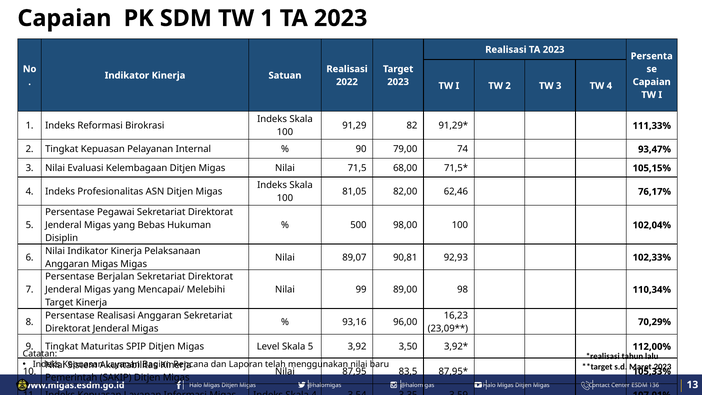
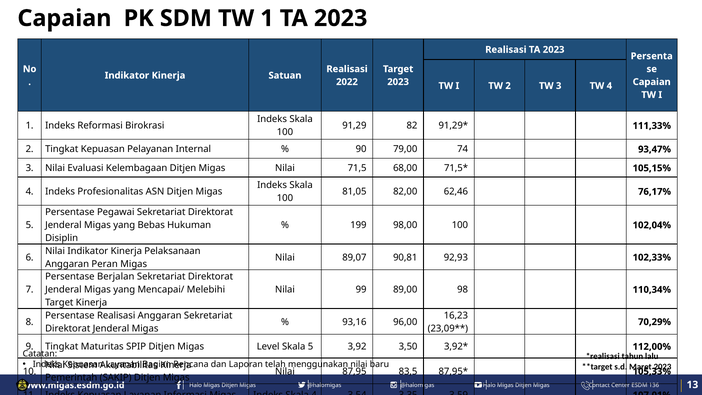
500: 500 -> 199 (358, 225)
Anggaran Migas: Migas -> Peran (105, 264)
